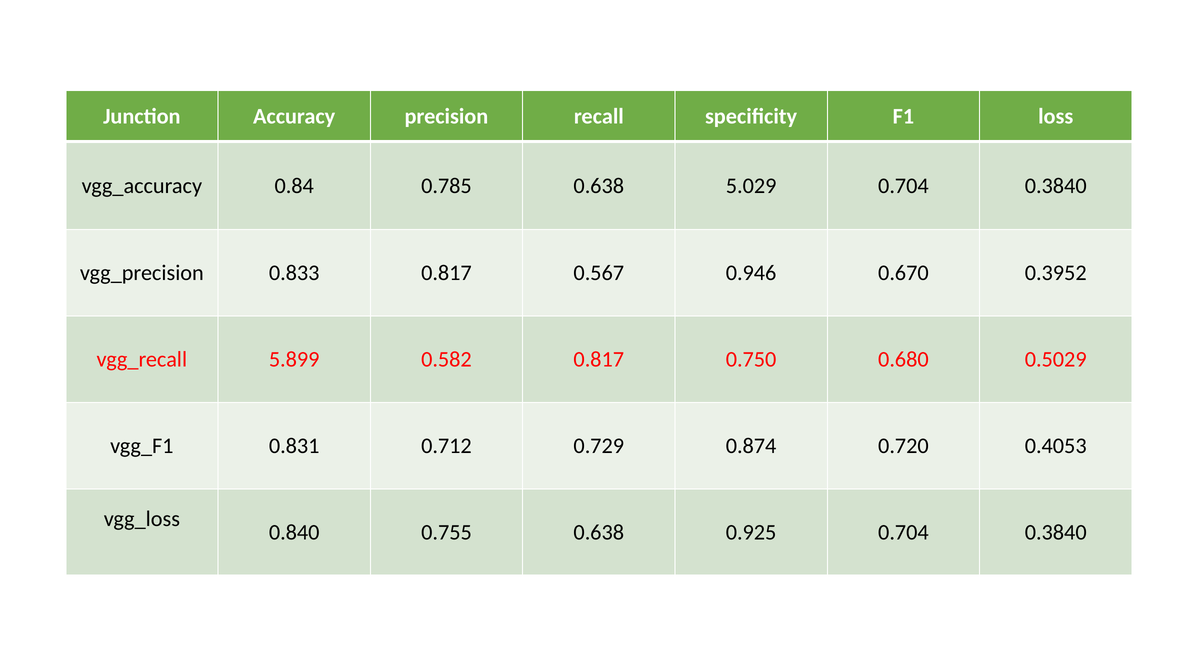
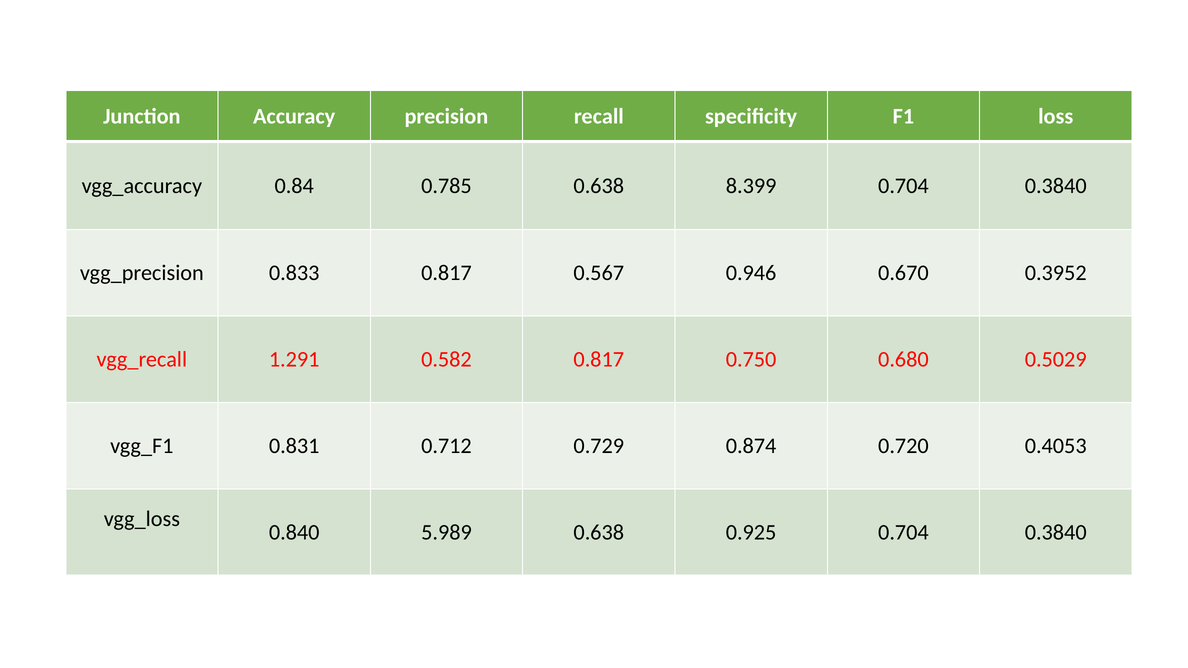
5.029: 5.029 -> 8.399 (751, 186)
5.899: 5.899 -> 1.291 (294, 360)
0.755: 0.755 -> 5.989 (446, 532)
